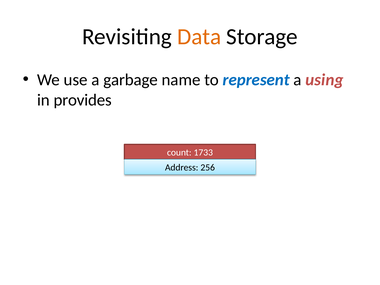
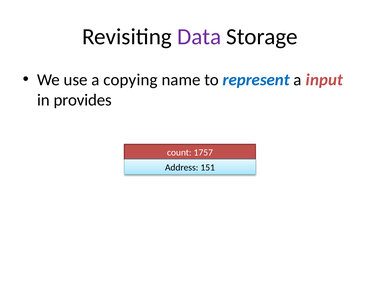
Data colour: orange -> purple (199, 37)
garbage: garbage -> copying (130, 80)
using: using -> input (324, 80)
1733: 1733 -> 1757 (203, 153)
256: 256 -> 151 (208, 168)
